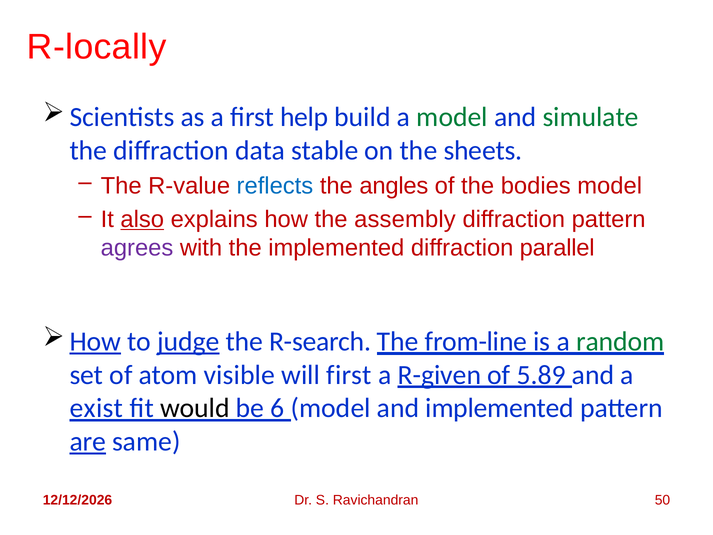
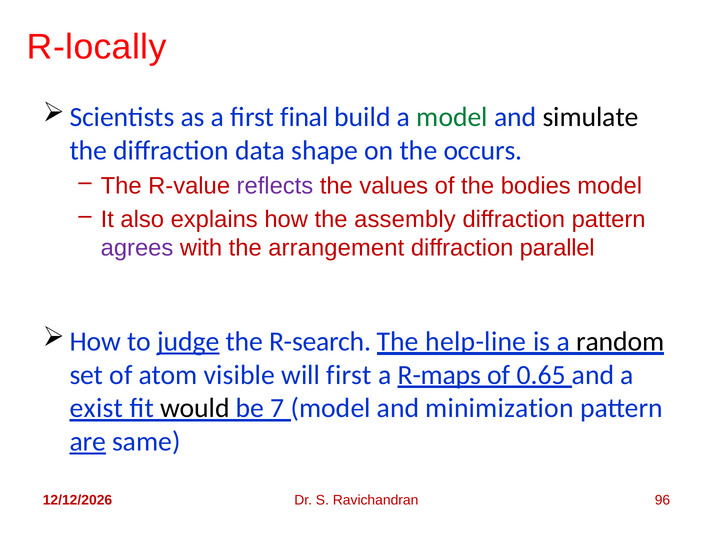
help: help -> final (304, 117)
simulate colour: green -> black (591, 117)
stable: stable -> shape (325, 151)
sheets: sheets -> occurs (483, 151)
reflects colour: blue -> purple (275, 186)
angles: angles -> values (394, 186)
also underline: present -> none (142, 219)
the implemented: implemented -> arrangement (336, 248)
How underline: present -> none (95, 341)
from-line: from-line -> help-line (476, 341)
random colour: green -> black (620, 341)
R-given: R-given -> R-maps (439, 375)
5.89: 5.89 -> 0.65 (541, 375)
6: 6 -> 7 (277, 408)
and implemented: implemented -> minimization (500, 408)
50: 50 -> 96 (662, 500)
